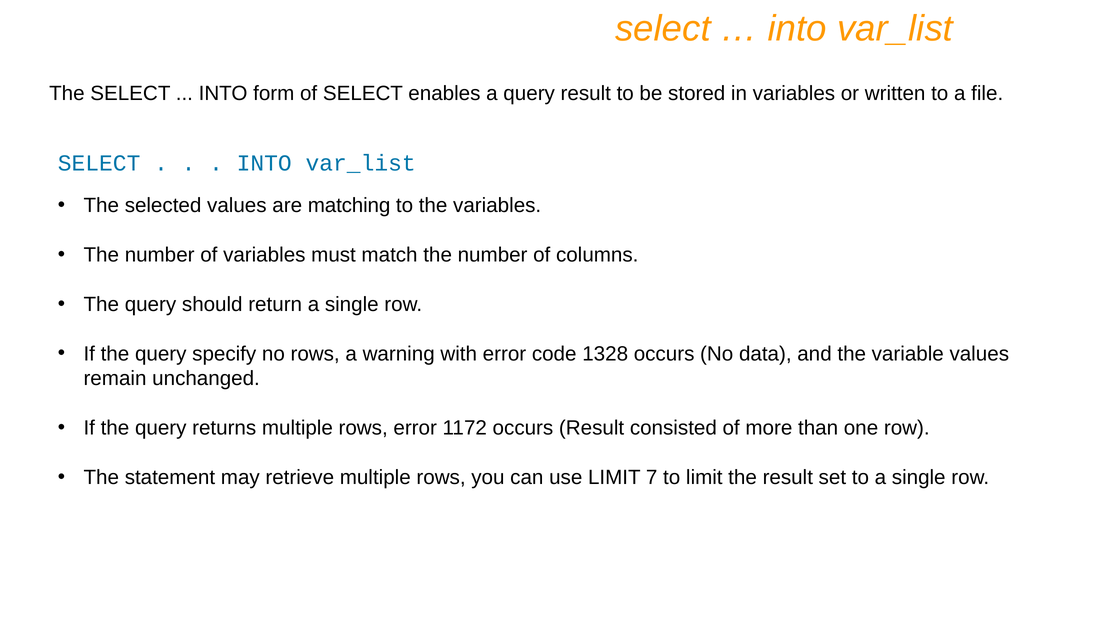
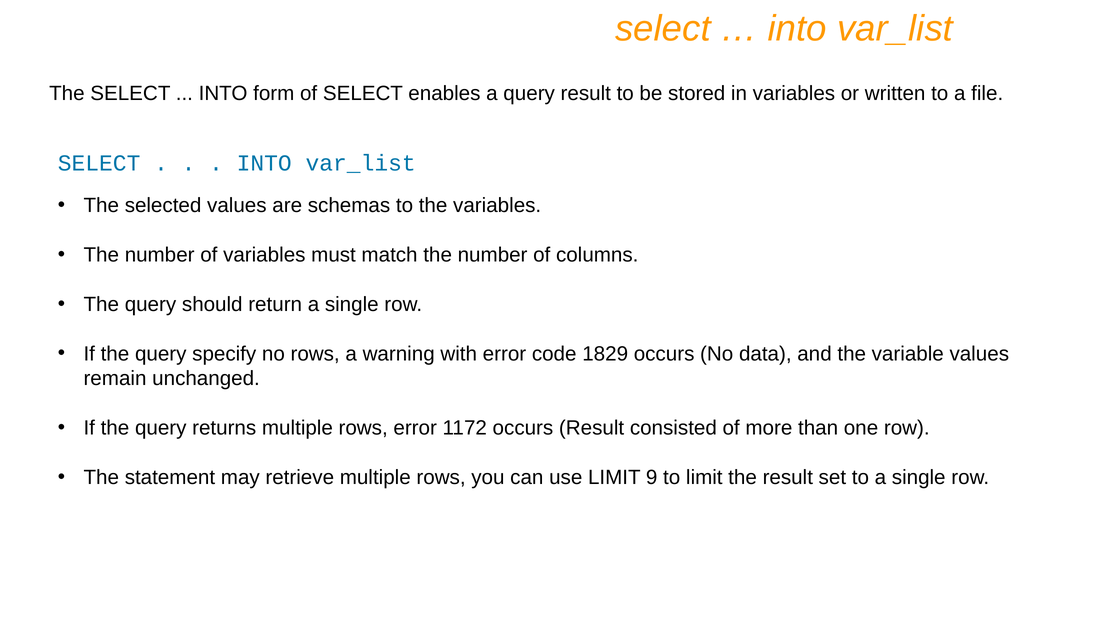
matching: matching -> schemas (349, 205)
1328: 1328 -> 1829 (605, 354)
7: 7 -> 9 (652, 477)
